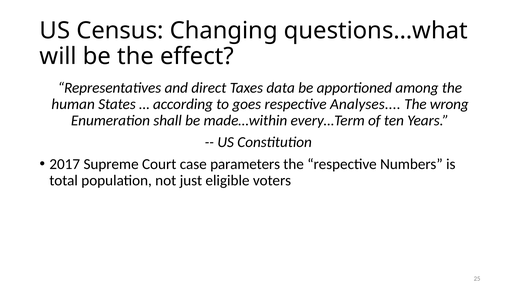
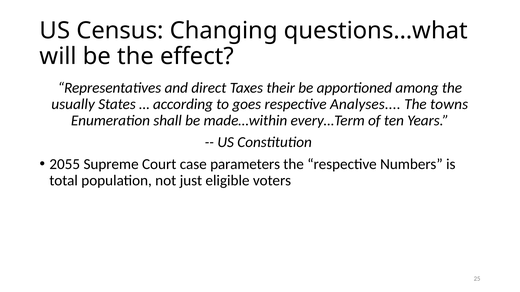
data: data -> their (281, 88)
human: human -> usually (73, 104)
wrong: wrong -> towns (449, 104)
2017: 2017 -> 2055 (65, 164)
